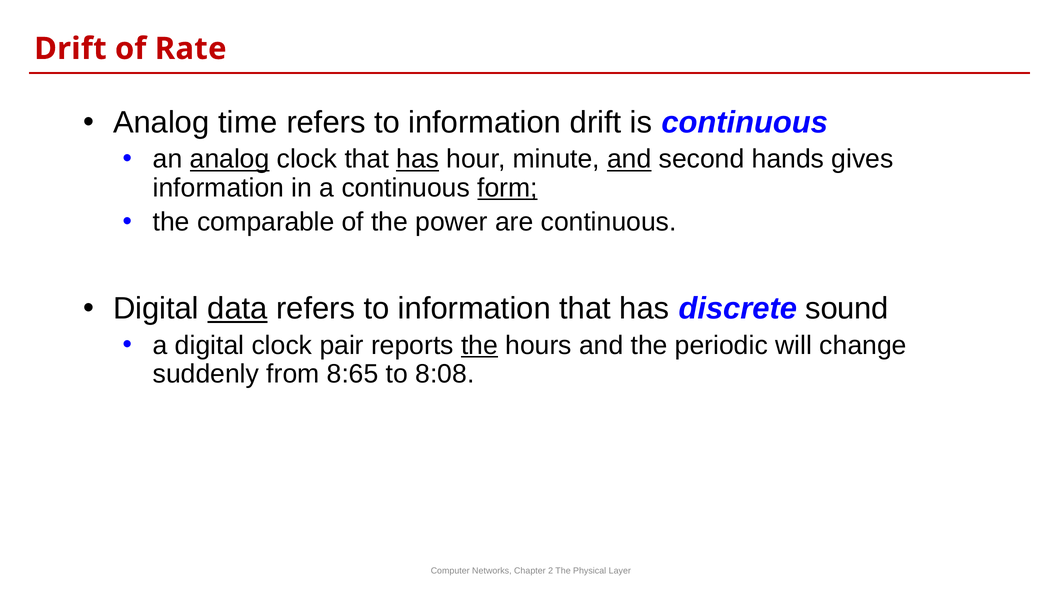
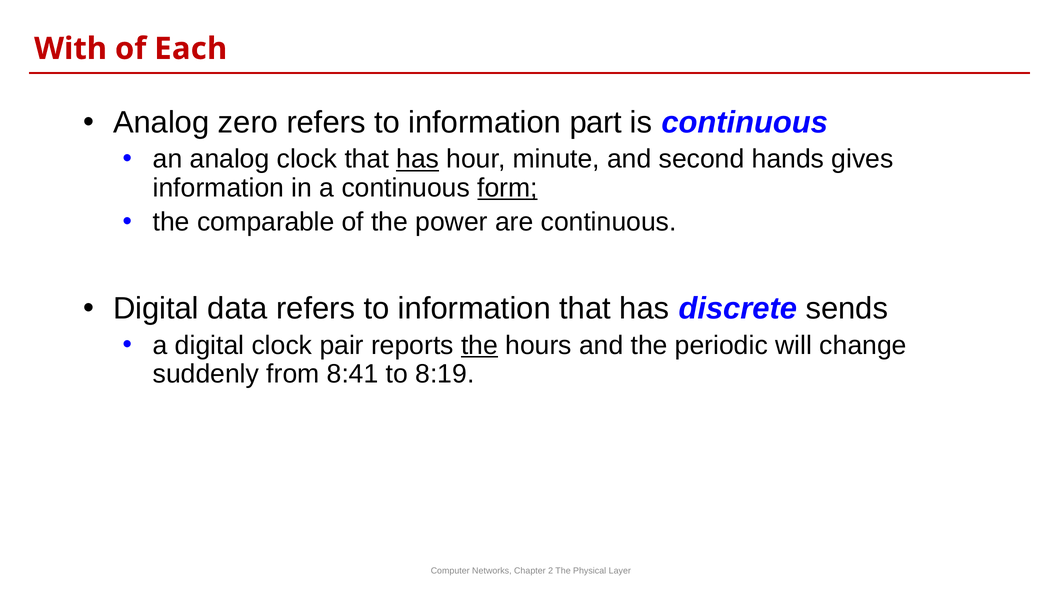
Drift: Drift -> With (71, 49)
Rate: Rate -> Each (191, 49)
time: time -> zero (248, 122)
information drift: drift -> part (596, 122)
analog underline: present -> none (230, 159)
and underline: present -> none (629, 159)
data underline: present -> none (238, 308)
sound: sound -> sends (847, 308)
8:65: 8:65 -> 8:41 (353, 374)
8:08: 8:08 -> 8:19 (445, 374)
